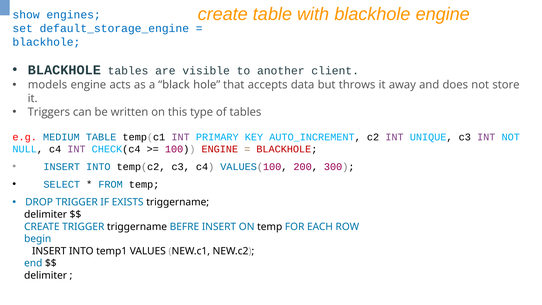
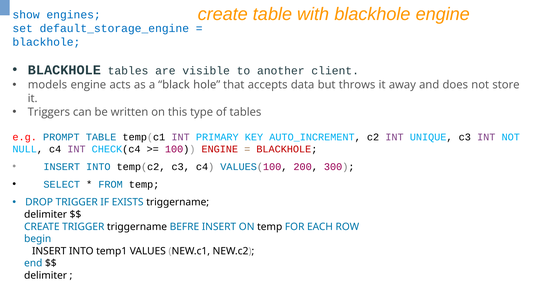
MEDIUM: MEDIUM -> PROMPT (61, 137)
